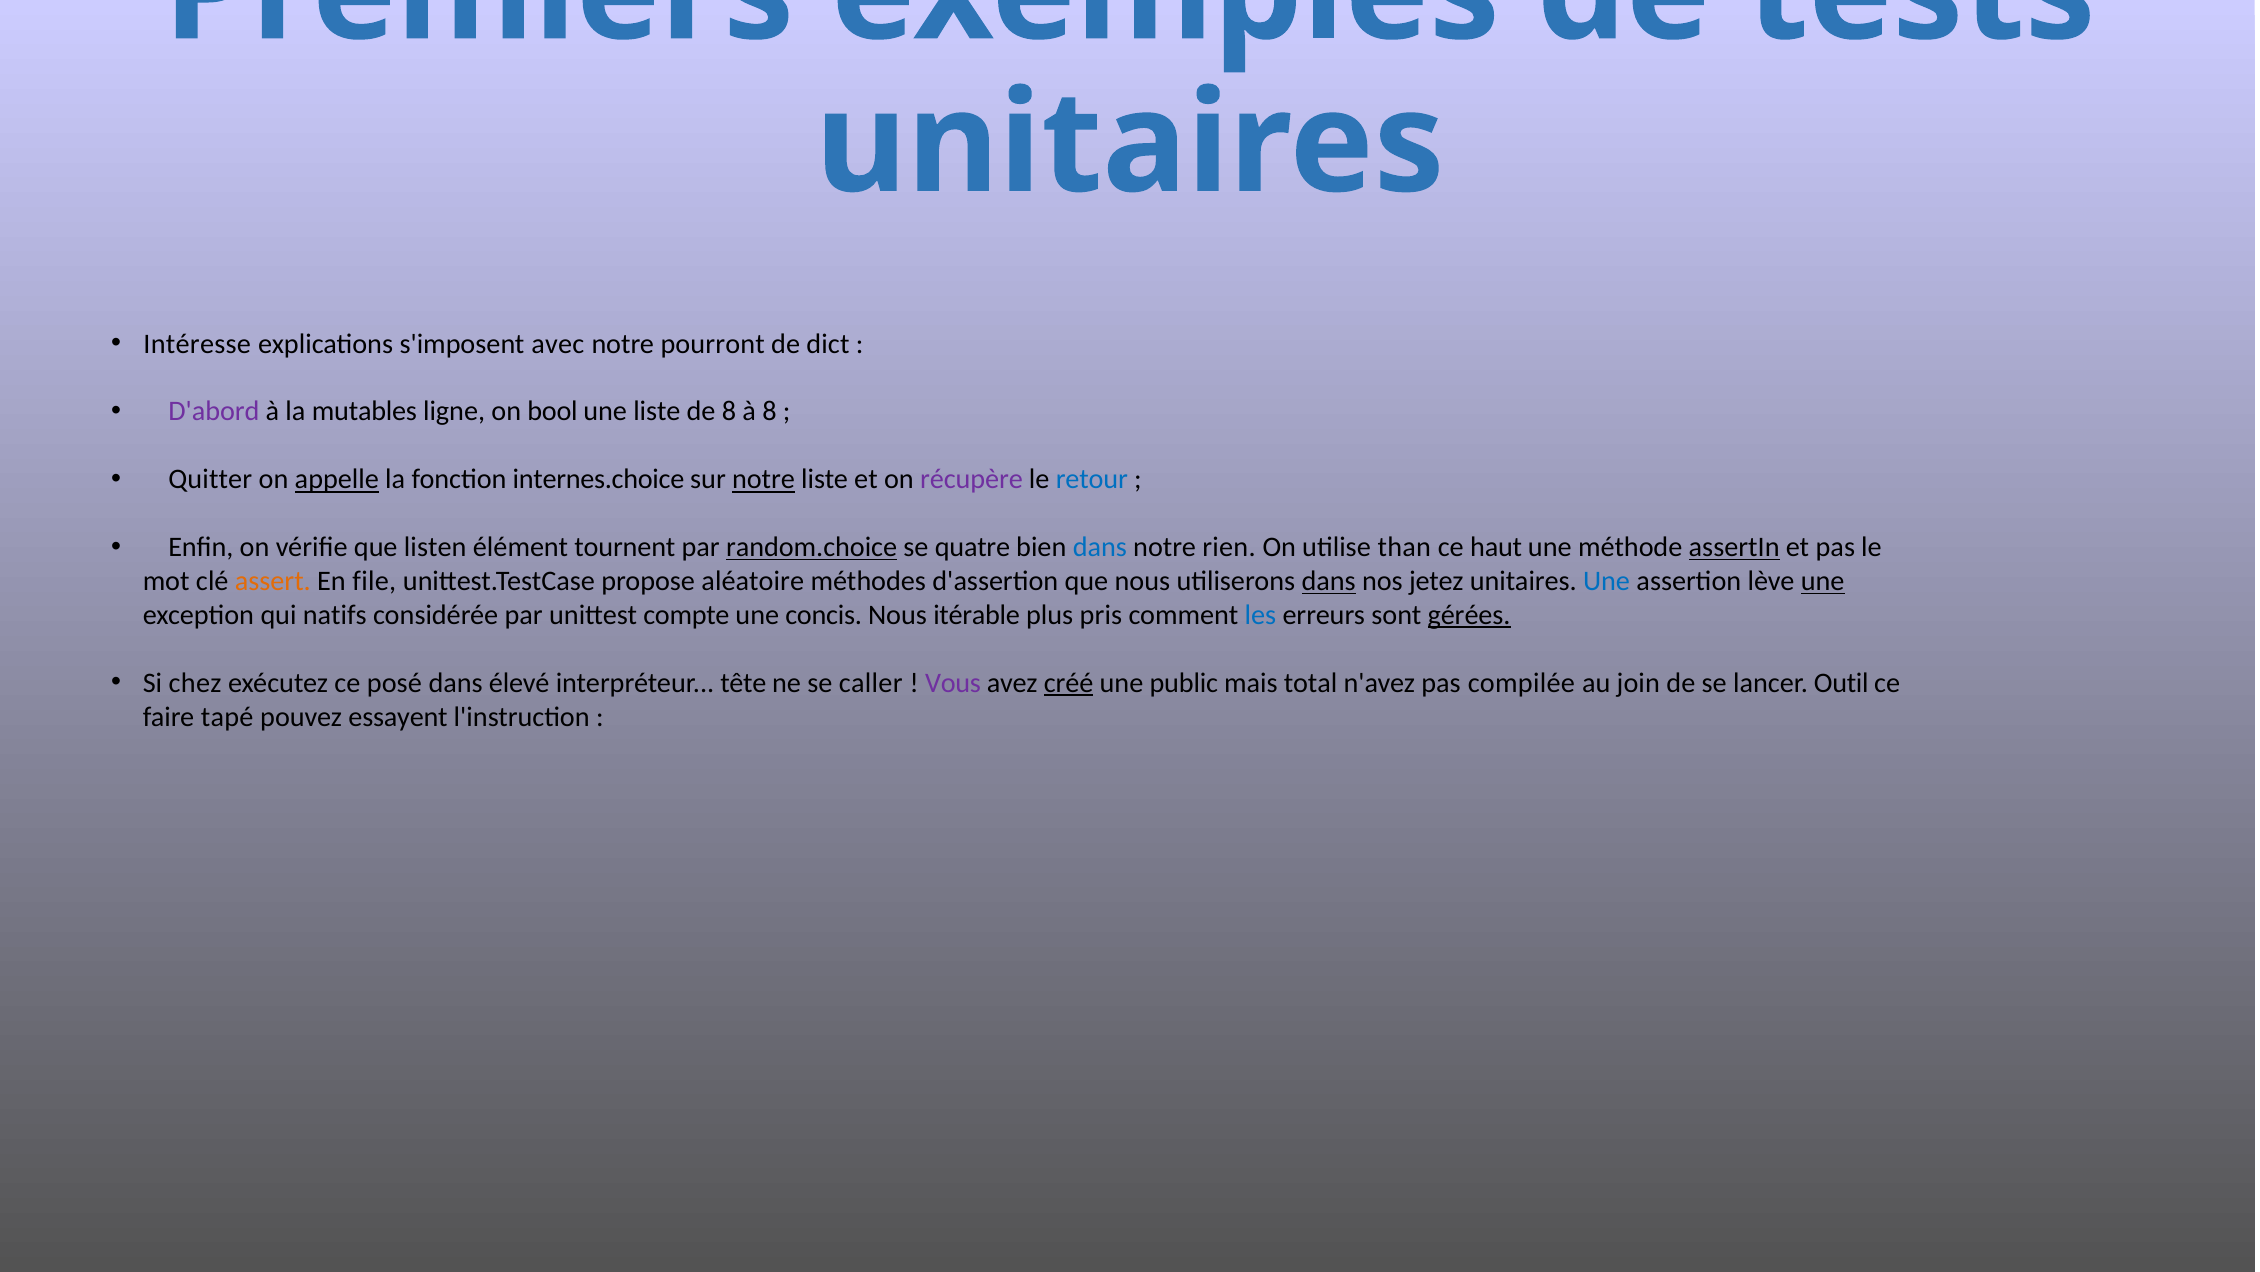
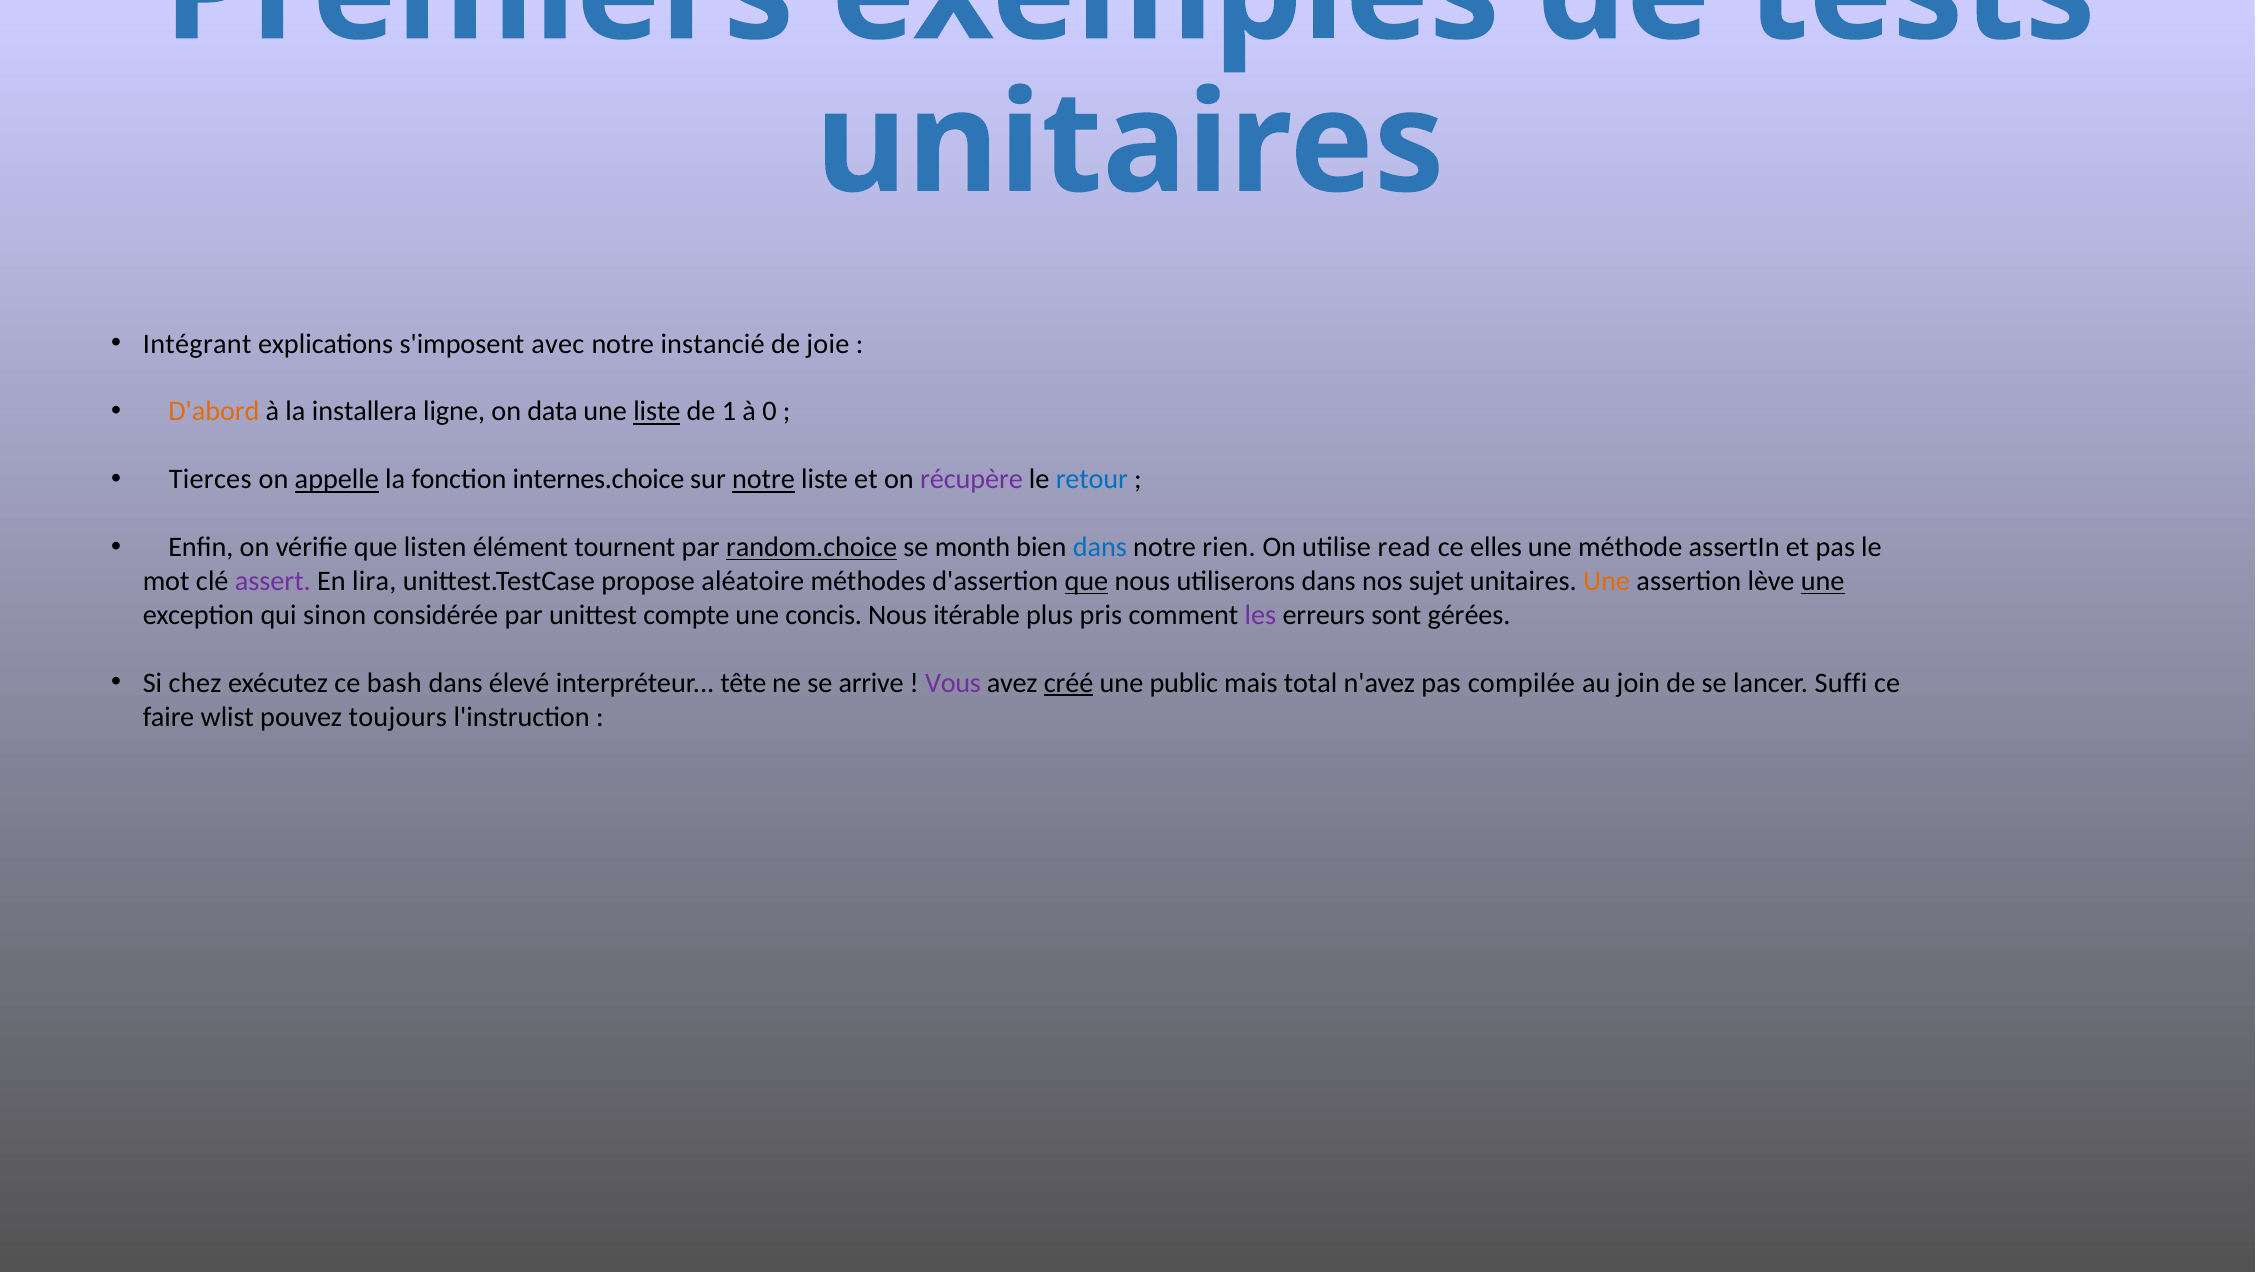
Intéresse: Intéresse -> Intégrant (197, 344)
pourront: pourront -> instancié (713, 344)
dict: dict -> joie (828, 344)
D'abord colour: purple -> orange (214, 411)
mutables: mutables -> installera (364, 411)
bool: bool -> data (552, 411)
liste underline: none -> present (657, 411)
de 8: 8 -> 1 (729, 411)
à 8: 8 -> 0 (770, 411)
Quitter: Quitter -> Tierces (210, 479)
quatre: quatre -> month (972, 547)
than: than -> read (1404, 547)
haut: haut -> elles (1496, 547)
assertIn underline: present -> none (1734, 547)
assert colour: orange -> purple (273, 581)
file: file -> lira (374, 581)
que underline: none -> present (1086, 581)
dans underline: present -> none (1329, 581)
jetez: jetez -> sujet (1436, 581)
Une colour: blue -> orange (1607, 581)
natifs: natifs -> sinon (335, 615)
les colour: blue -> purple (1260, 615)
gérées underline: present -> none (1469, 615)
posé: posé -> bash (394, 683)
caller: caller -> arrive (871, 683)
Outil: Outil -> Suffi (1841, 683)
tapé: tapé -> wlist (227, 717)
essayent: essayent -> toujours (398, 717)
